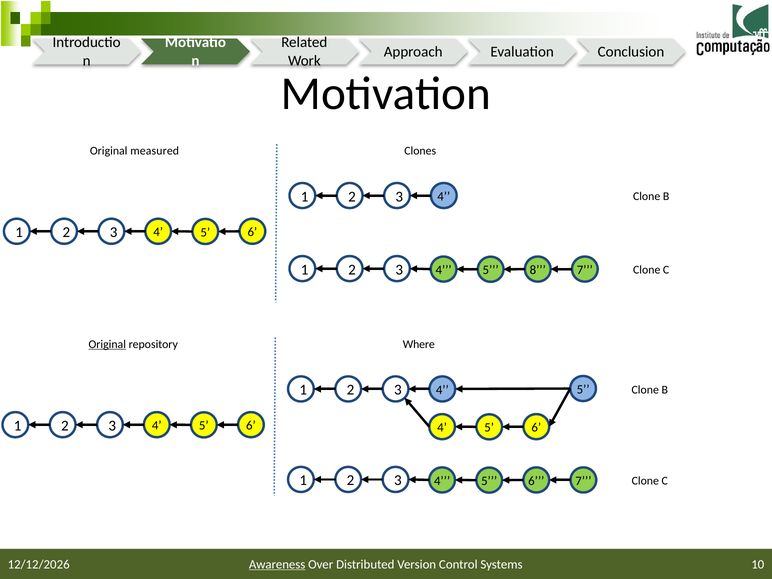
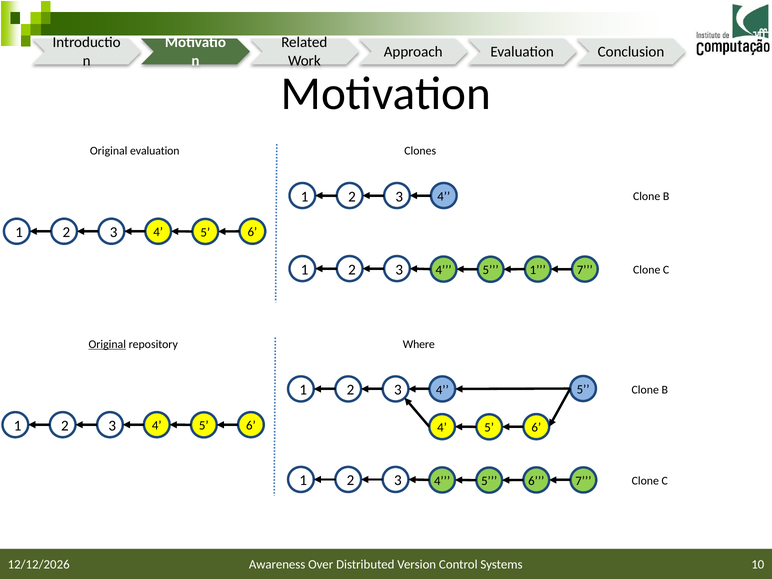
Original measured: measured -> evaluation (155, 151)
5 8: 8 -> 1 (538, 270)
Awareness underline: present -> none (277, 564)
